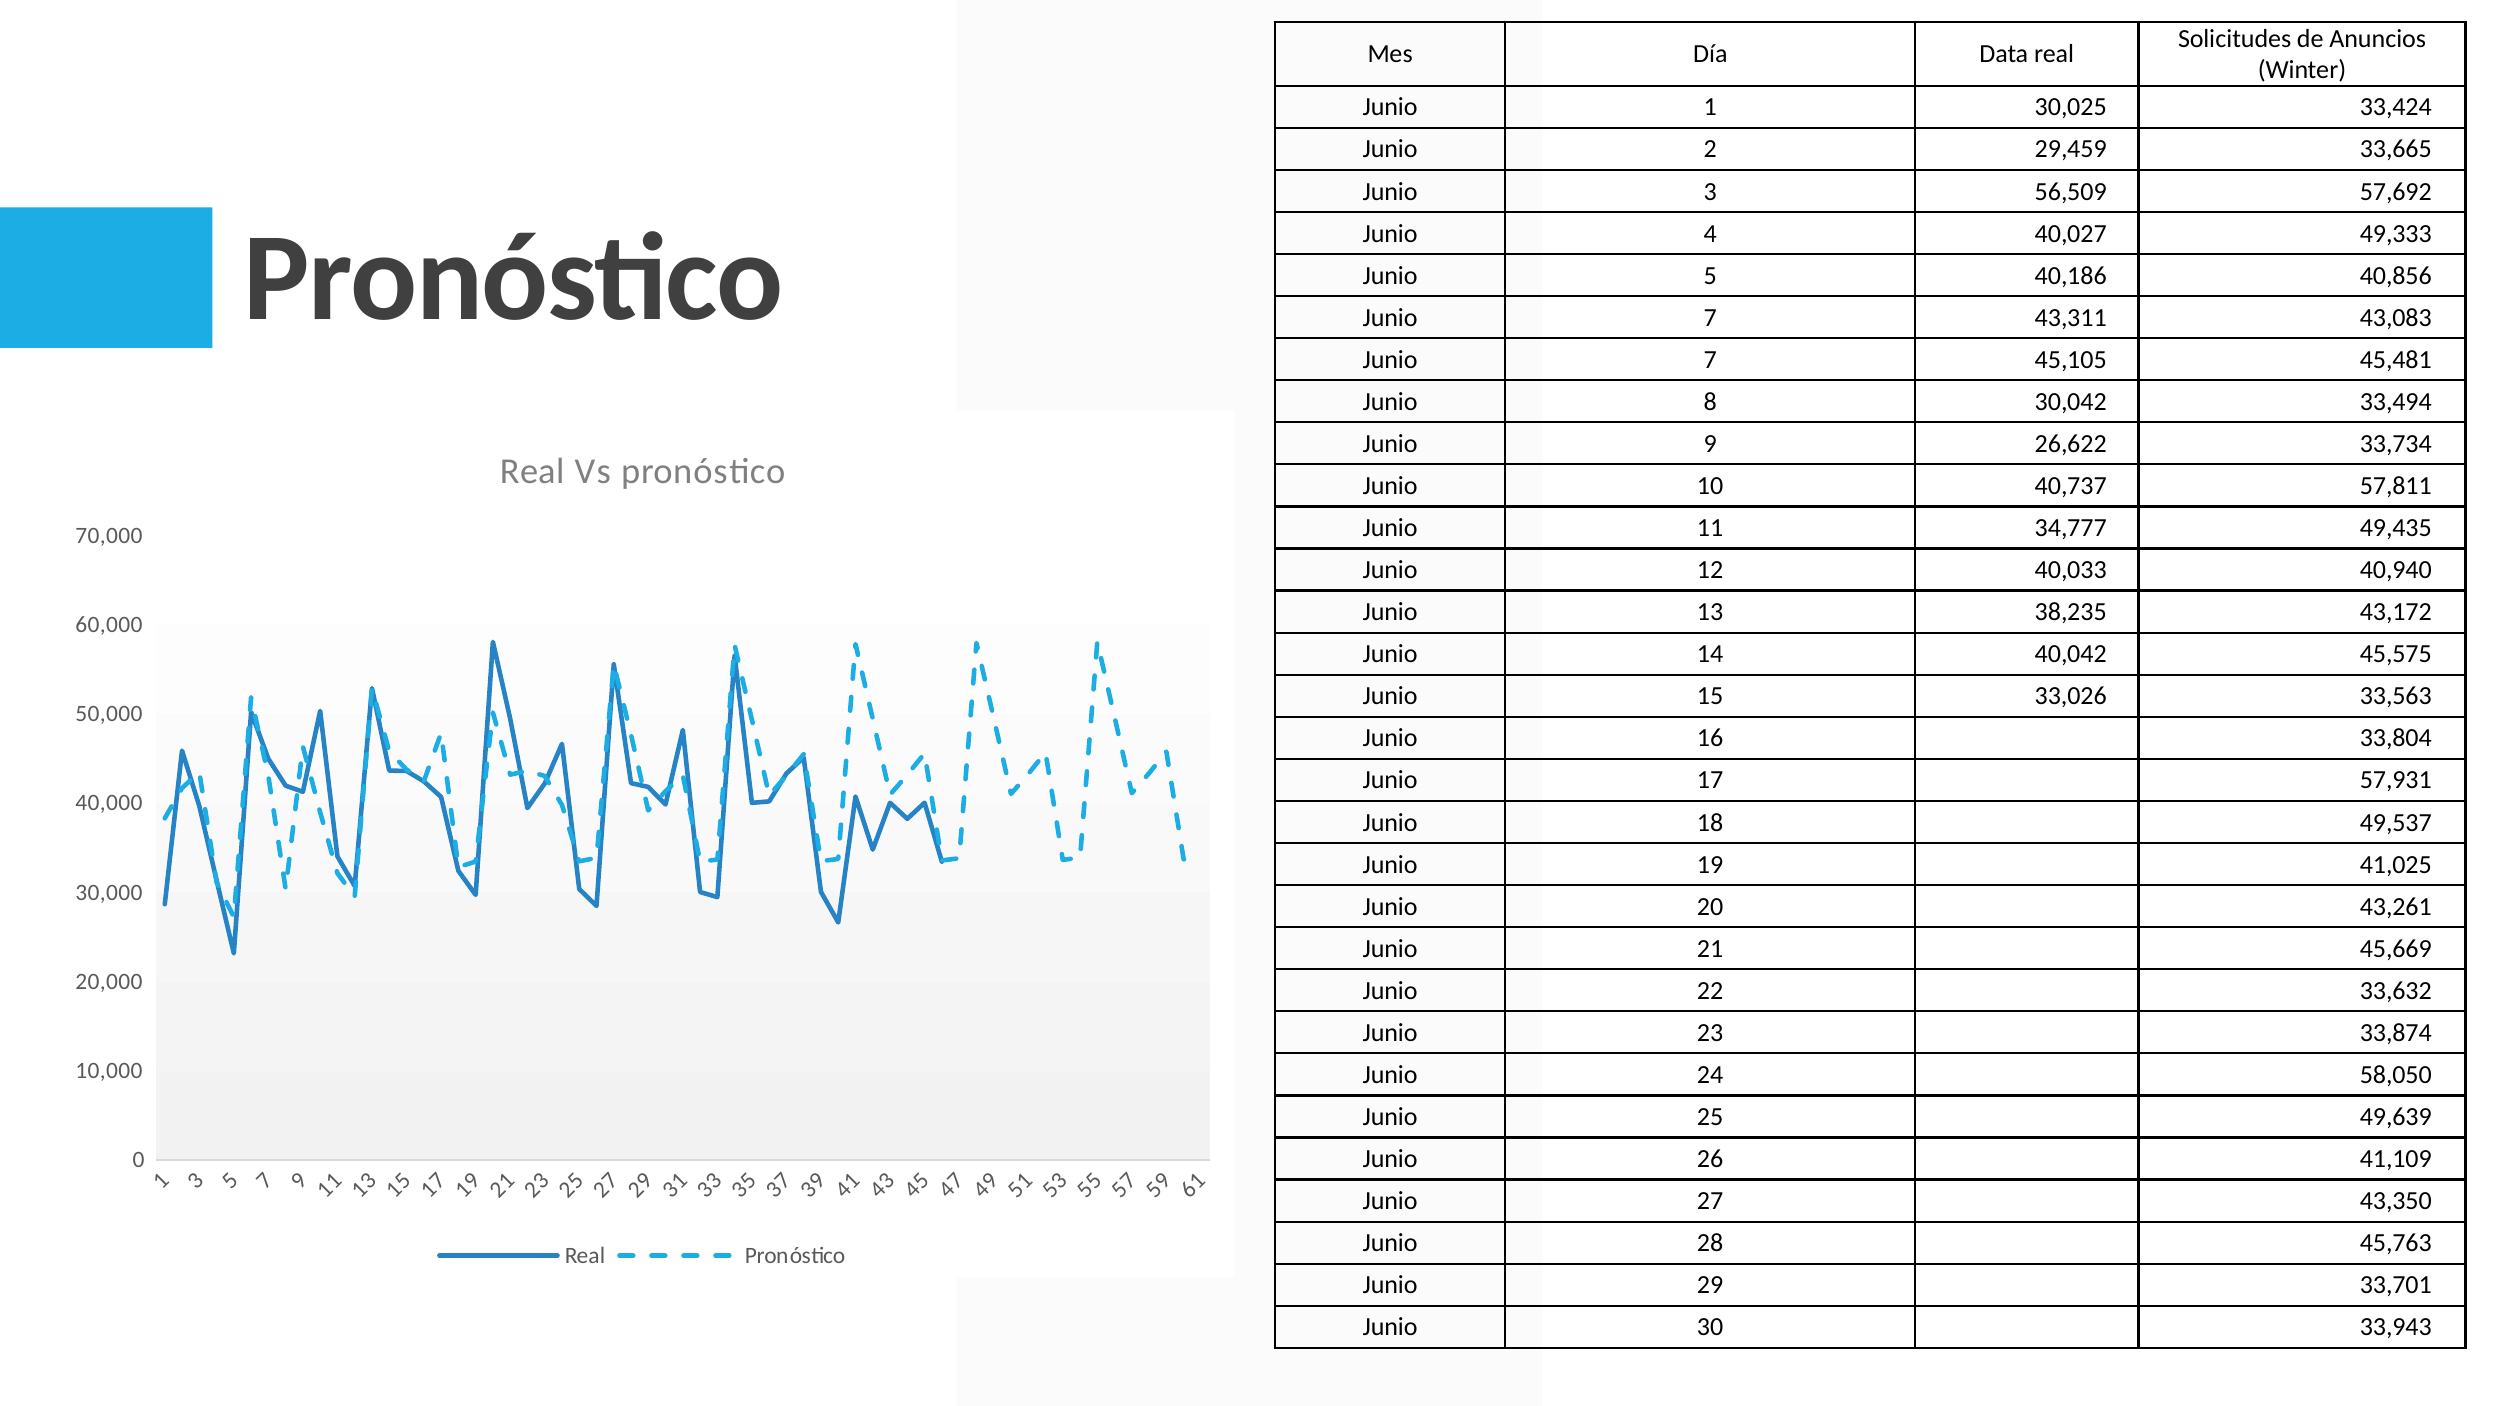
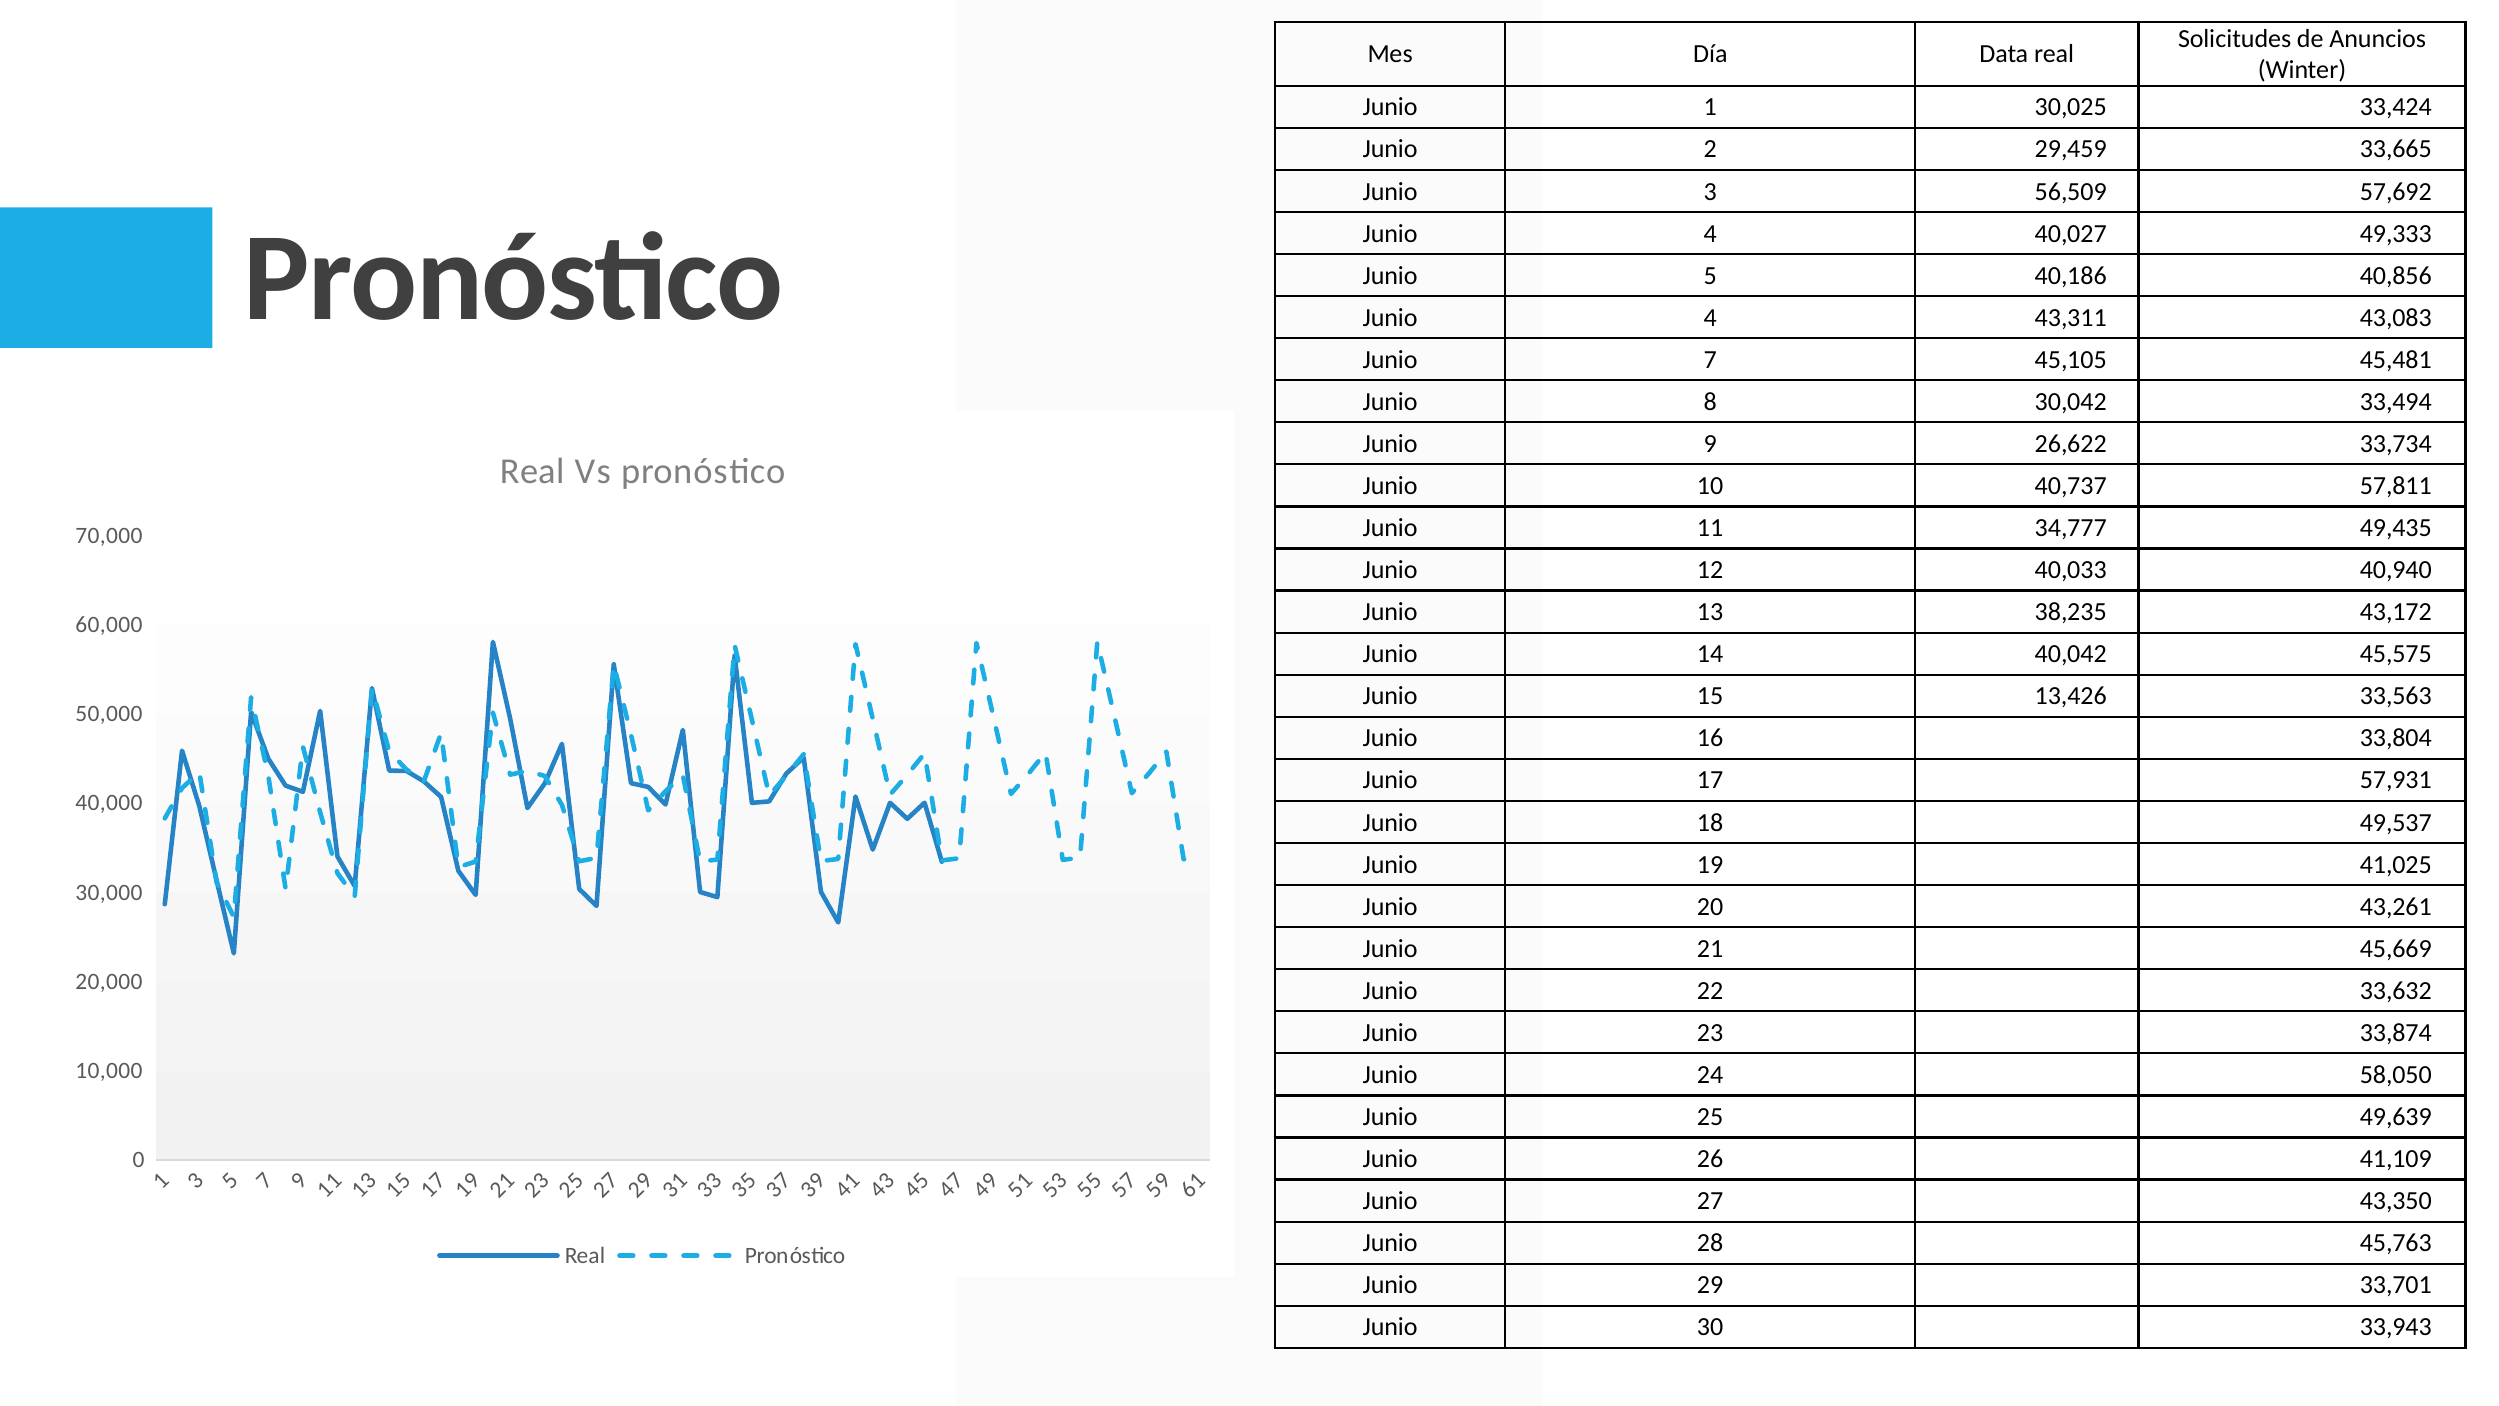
7: 7 -> 4 (1710, 318)
33,026: 33,026 -> 13,426 (2071, 696)
